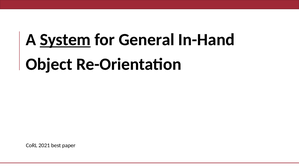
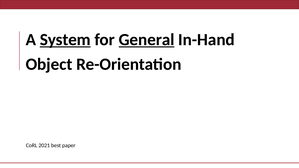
General underline: none -> present (147, 40)
